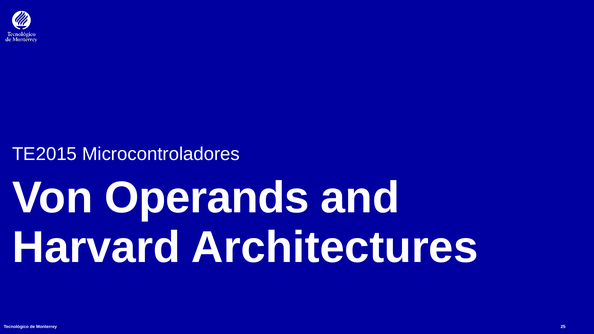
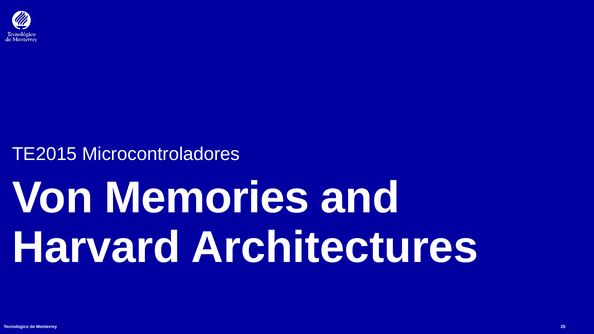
Operands: Operands -> Memories (207, 198)
